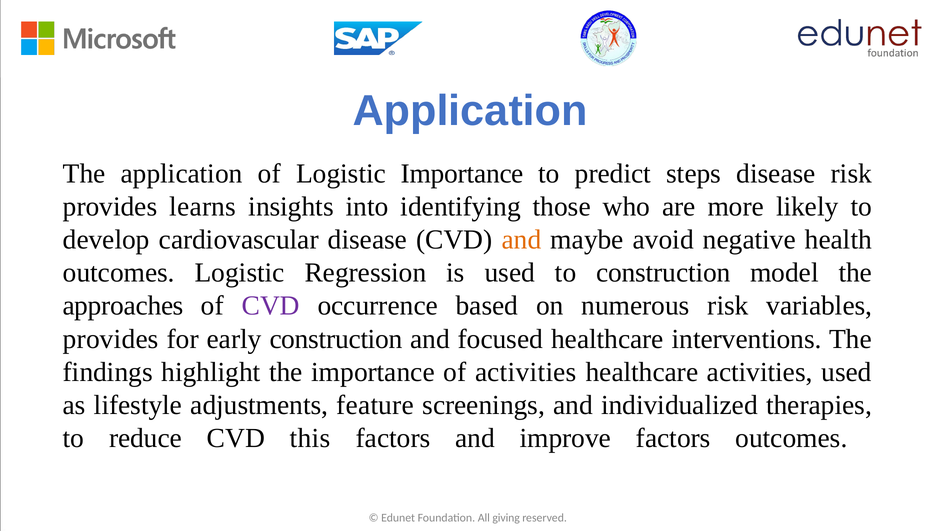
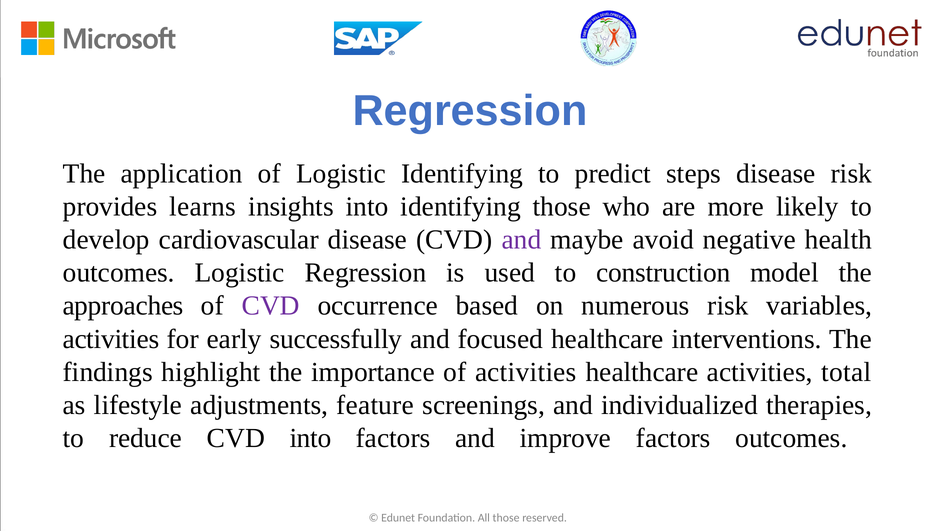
Application: Application -> Regression (470, 111)
Logistic Importance: Importance -> Identifying (462, 173)
and colour: orange -> purple (521, 240)
provides: provides -> activities (111, 339)
early construction: construction -> successfully (336, 339)
activities used: used -> total (846, 372)
CVD this: this -> into (310, 438)
All giving: giving -> those (506, 517)
